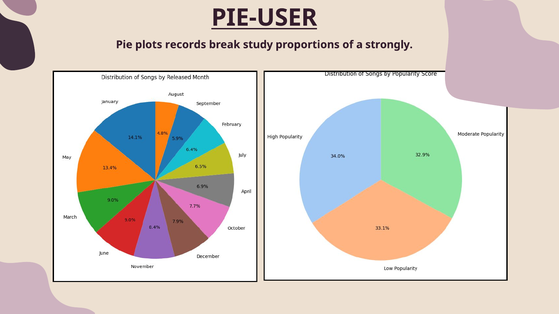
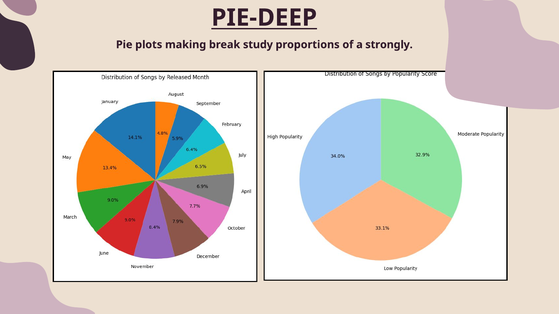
PIE-USER: PIE-USER -> PIE-DEEP (264, 18)
records: records -> making (186, 45)
